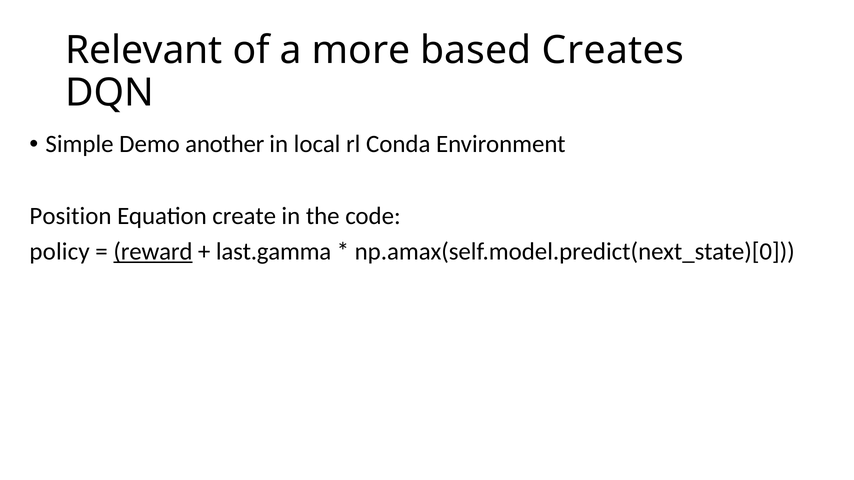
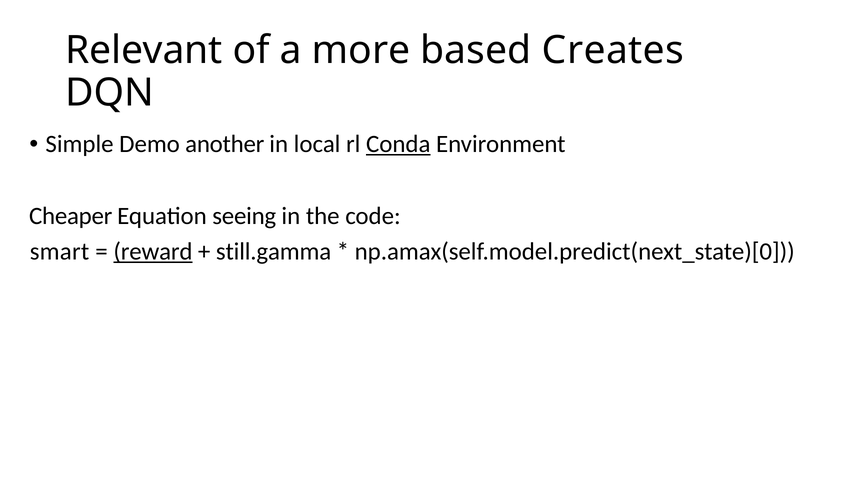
Conda underline: none -> present (398, 144)
Position: Position -> Cheaper (71, 216)
create: create -> seeing (244, 216)
policy: policy -> smart (60, 252)
last.gamma: last.gamma -> still.gamma (274, 252)
